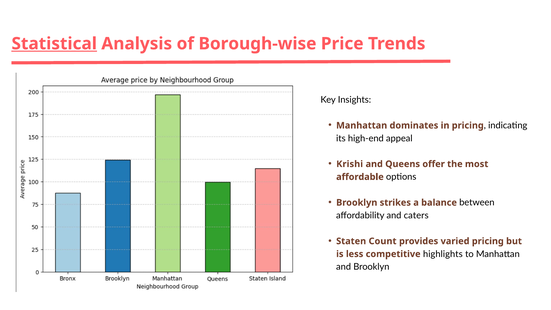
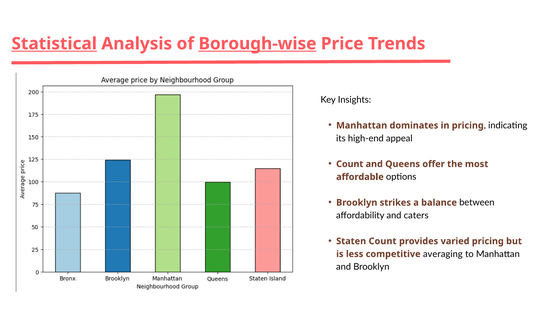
Borough-wise underline: none -> present (257, 44)
Krishi: Krishi -> Count (350, 164)
highlights: highlights -> averaging (443, 254)
